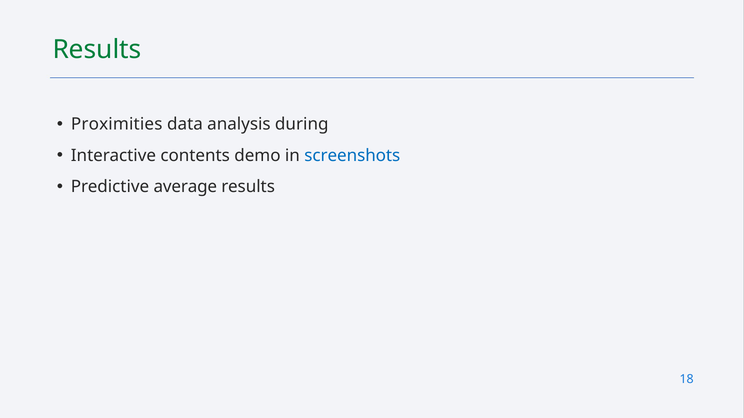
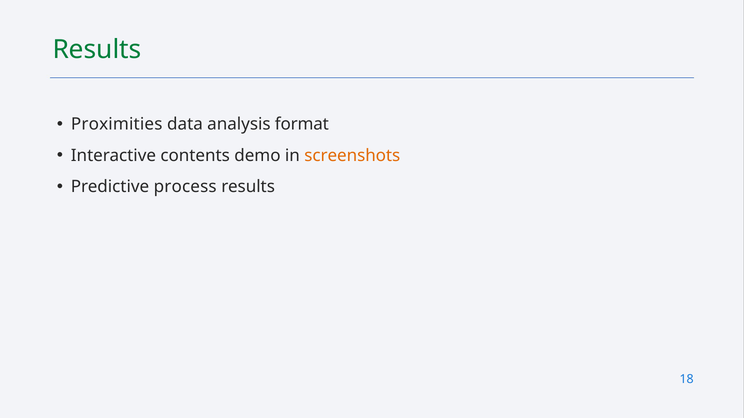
during: during -> format (302, 124)
screenshots colour: blue -> orange (352, 156)
average: average -> process (185, 187)
